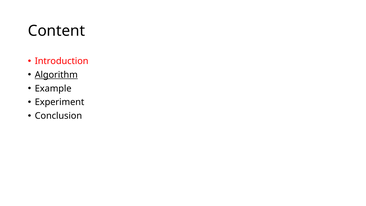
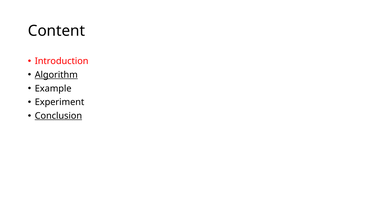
Conclusion underline: none -> present (58, 116)
